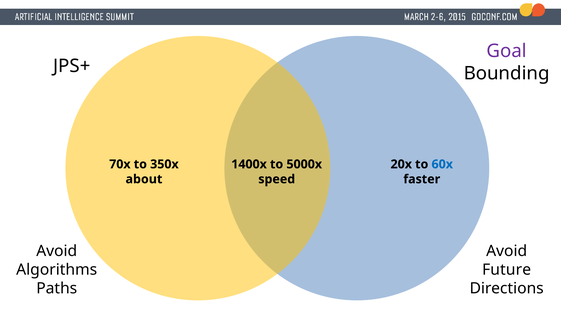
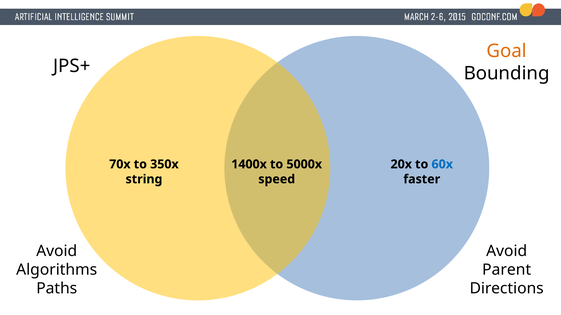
Goal colour: purple -> orange (507, 51)
about: about -> string (144, 179)
Future: Future -> Parent (507, 270)
